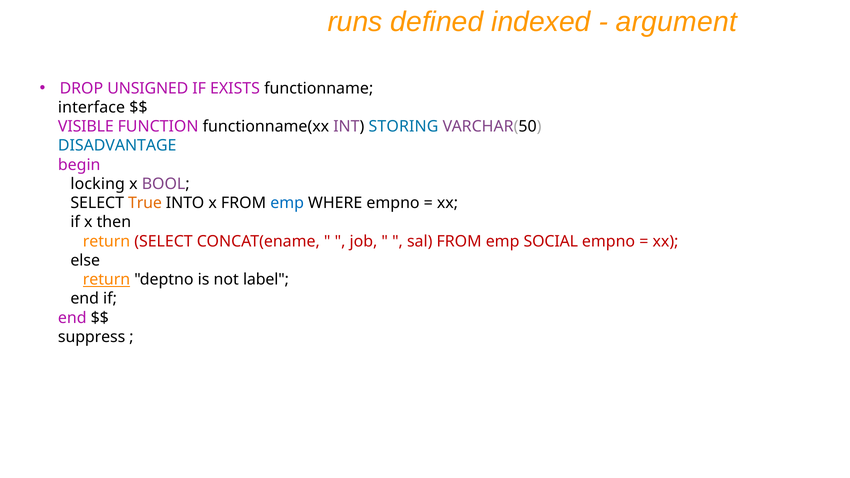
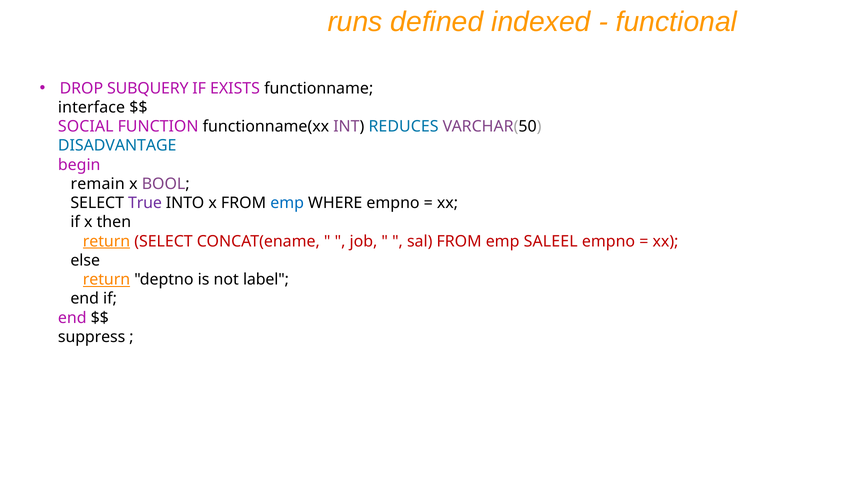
argument: argument -> functional (676, 22)
UNSIGNED: UNSIGNED -> SUBQUERY (148, 88)
VISIBLE: VISIBLE -> SOCIAL (86, 127)
STORING: STORING -> REDUCES (404, 127)
locking: locking -> remain (98, 184)
True colour: orange -> purple (145, 203)
return underline: none -> present (106, 241)
SOCIAL: SOCIAL -> SALEEL (551, 241)
